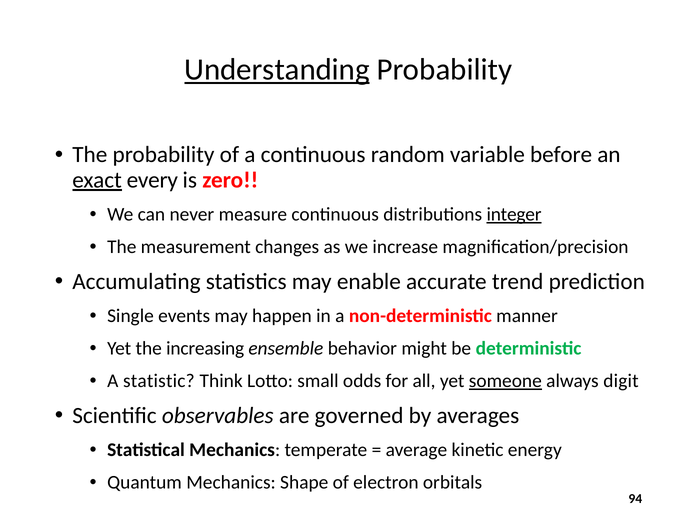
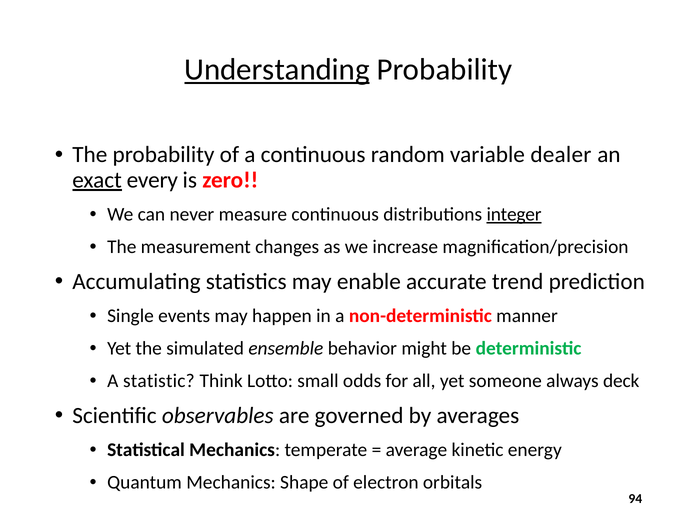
before: before -> dealer (561, 155)
increasing: increasing -> simulated (205, 349)
someone underline: present -> none (505, 382)
digit: digit -> deck (621, 382)
